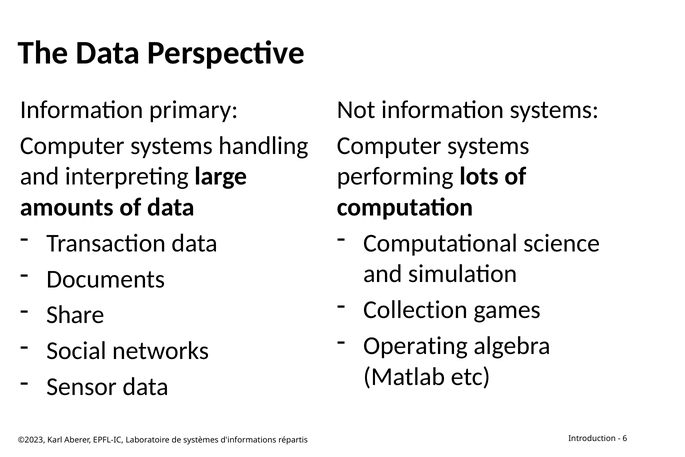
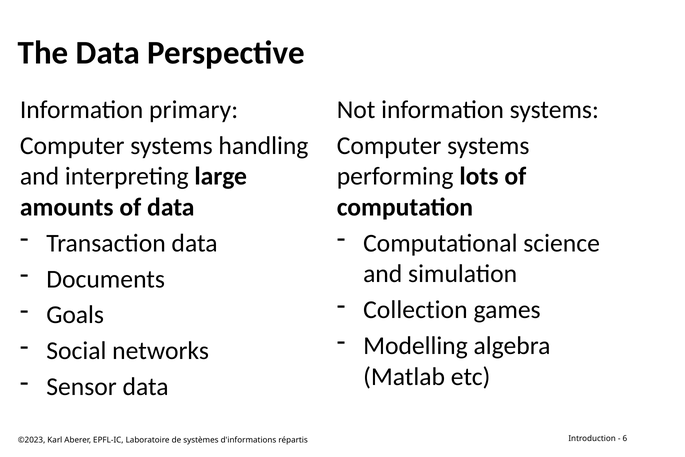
Share: Share -> Goals (75, 315)
Operating: Operating -> Modelling (415, 346)
